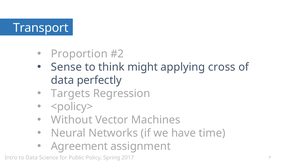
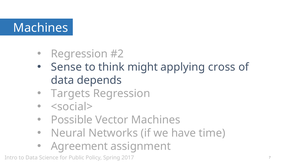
Transport: Transport -> Machines (41, 28)
Proportion: Proportion -> Regression (79, 54)
perfectly: perfectly -> depends (99, 80)
<policy>: <policy> -> <social> (72, 107)
Without: Without -> Possible (72, 120)
